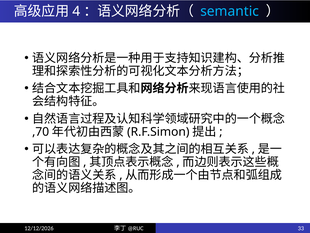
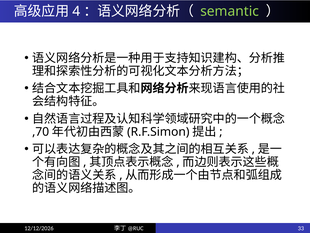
semantic colour: light blue -> light green (230, 11)
